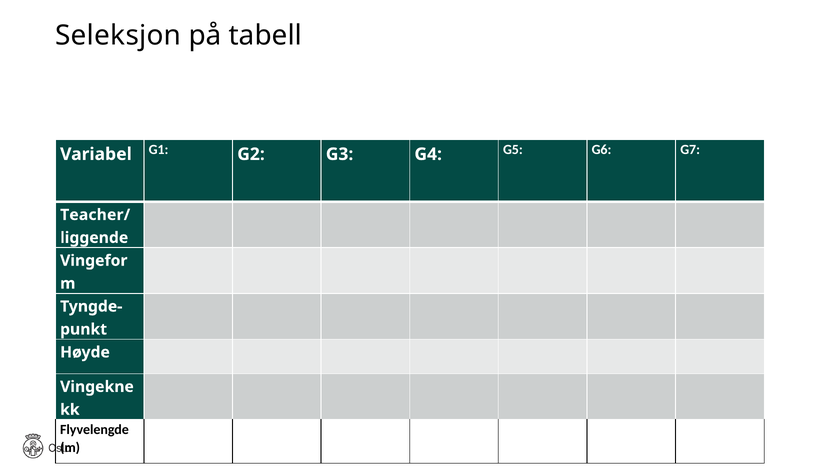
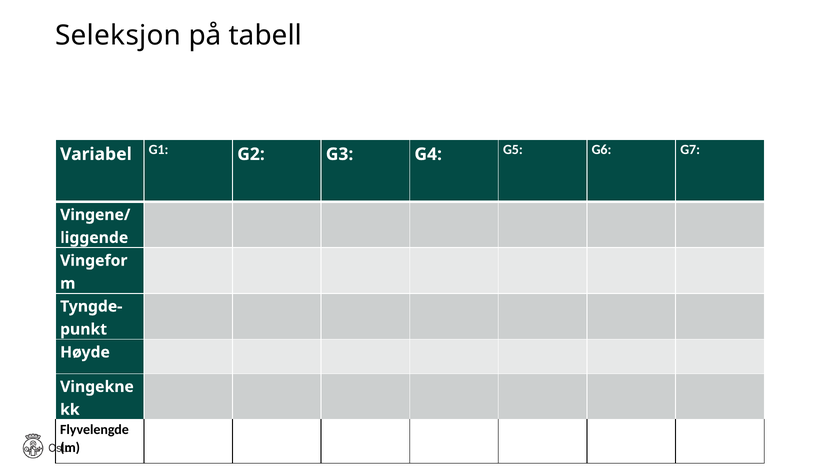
Teacher/: Teacher/ -> Vingene/ (95, 215)
